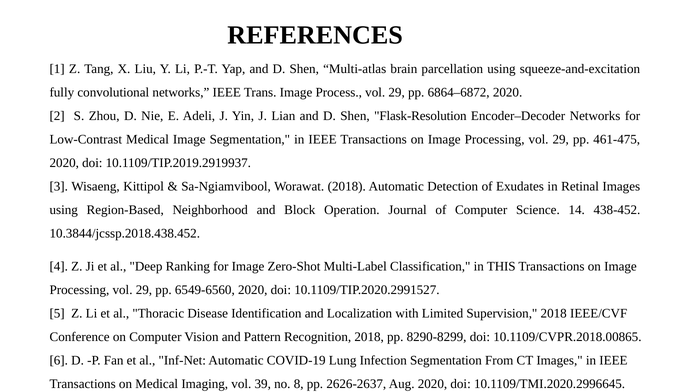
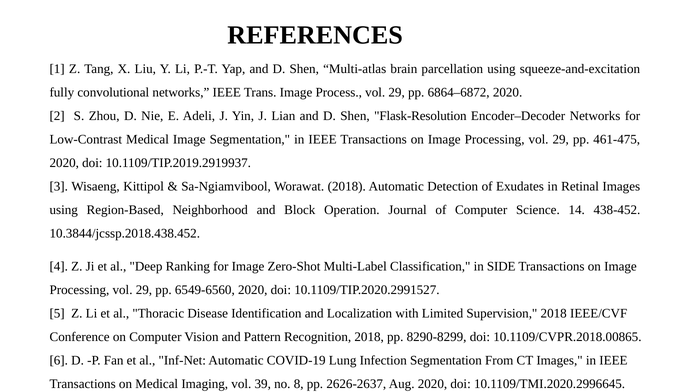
THIS: THIS -> SIDE (501, 266)
